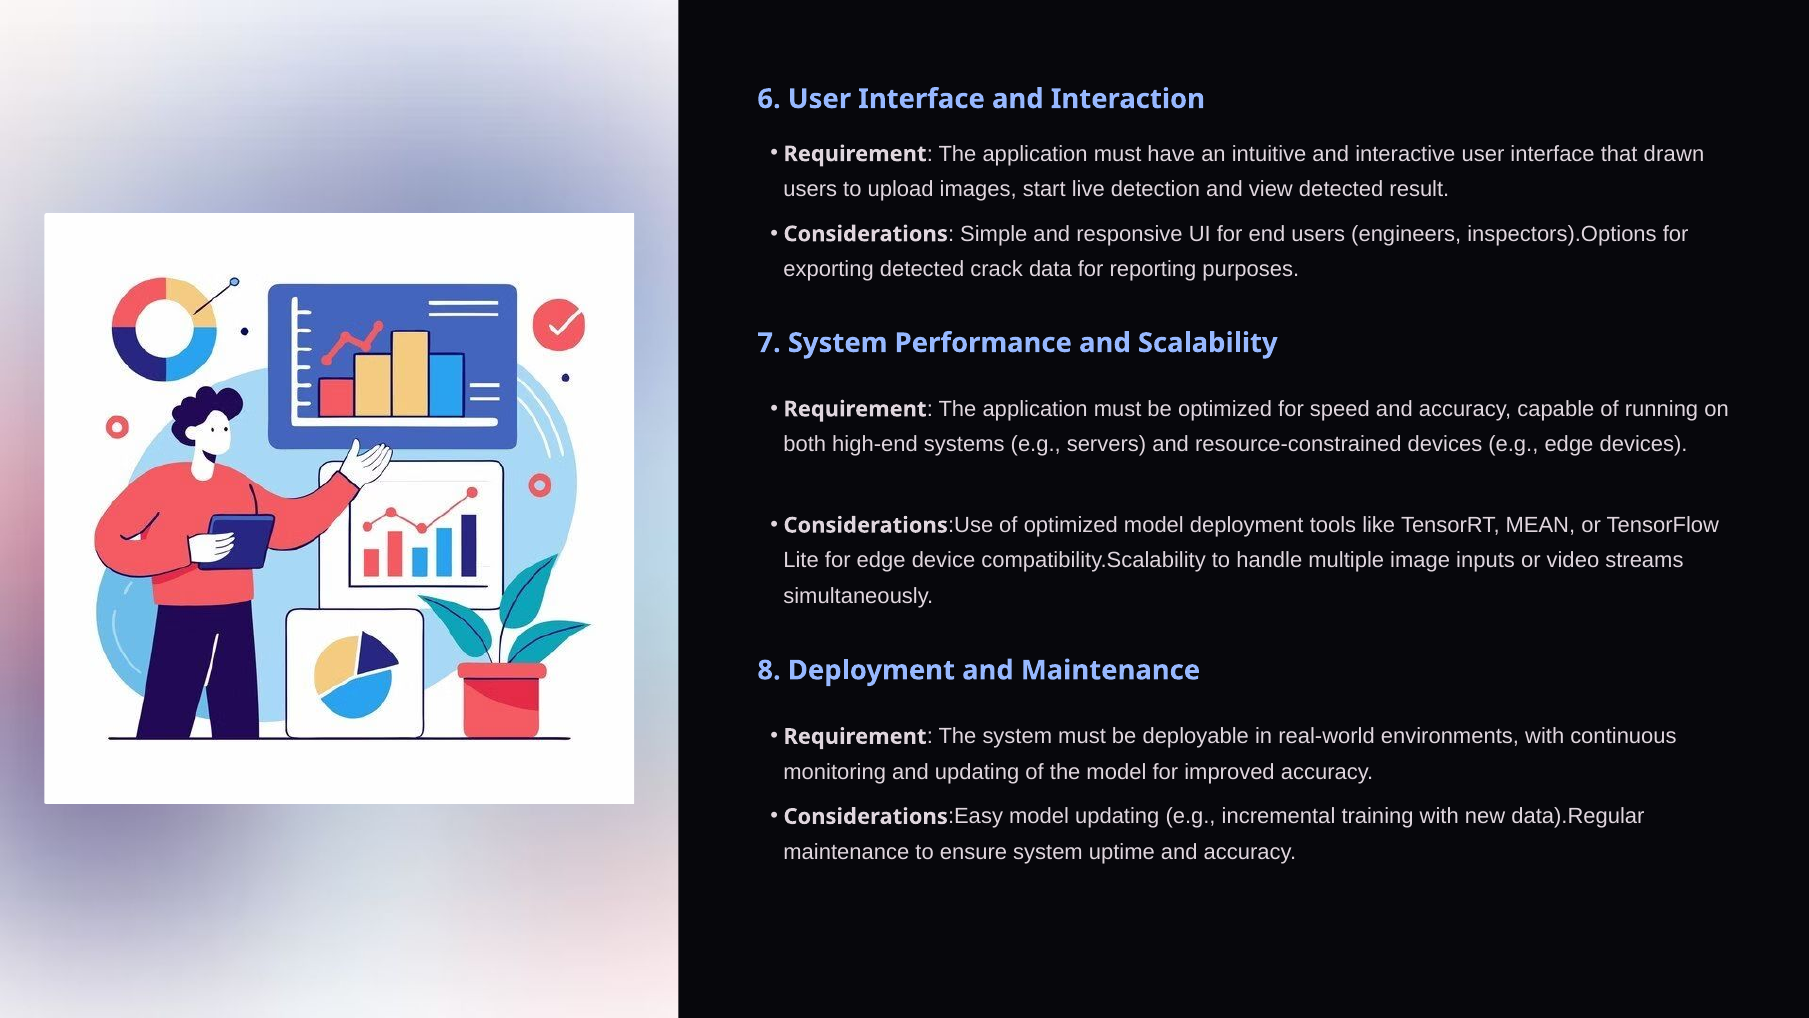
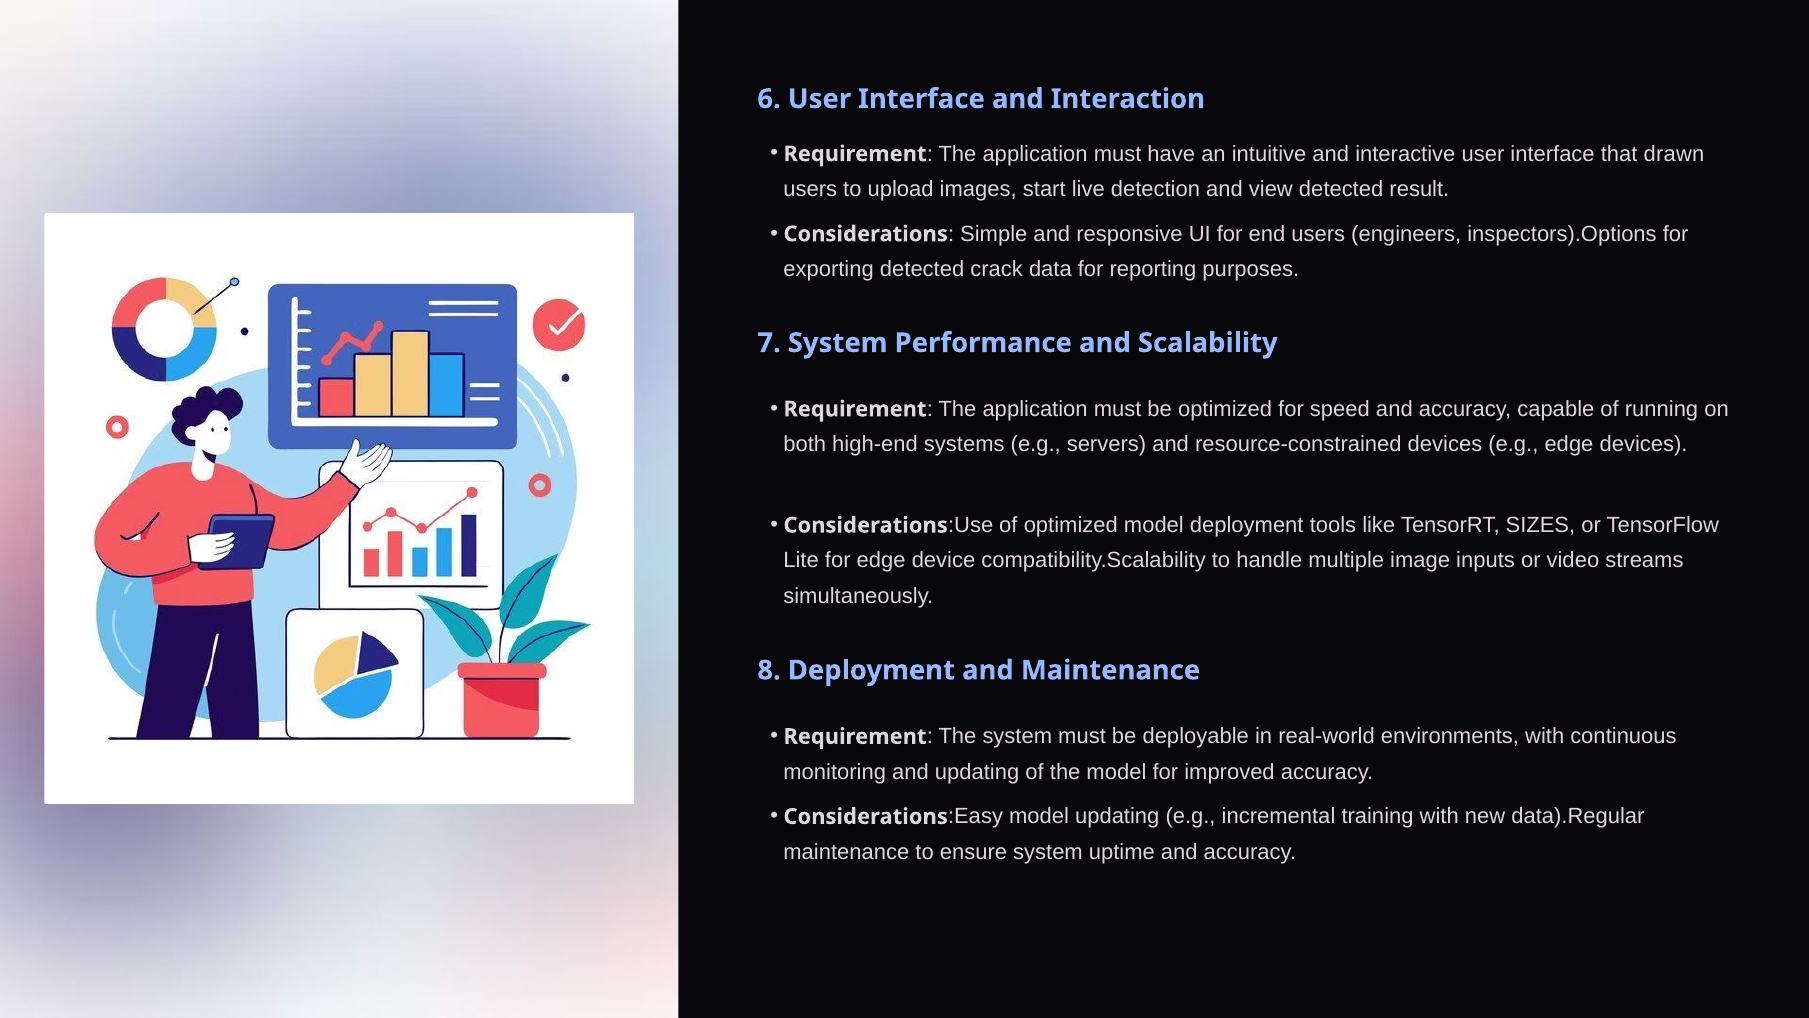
MEAN: MEAN -> SIZES (1540, 525)
